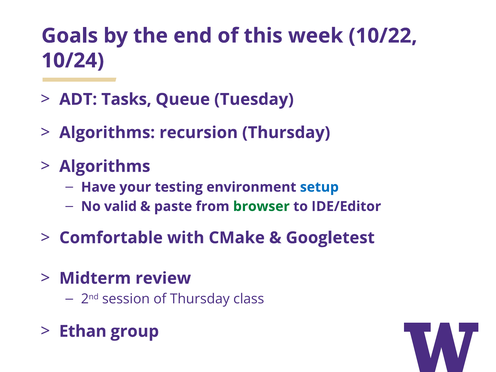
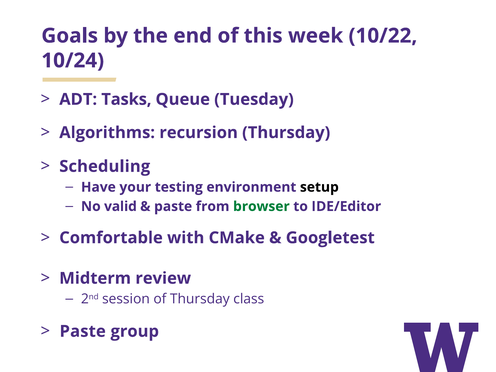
Algorithms: Algorithms -> Scheduling (105, 166)
setup colour: blue -> black (319, 187)
Ethan: Ethan -> Paste (83, 331)
